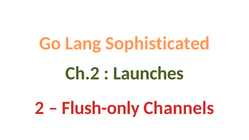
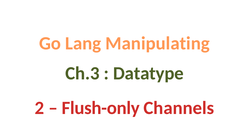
Sophisticated: Sophisticated -> Manipulating (158, 43)
Ch.2: Ch.2 -> Ch.3 (82, 73)
Launches: Launches -> Datatype (148, 73)
